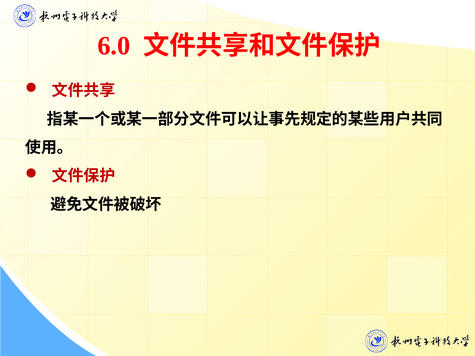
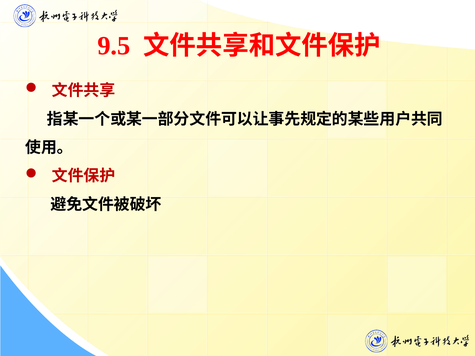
6.0: 6.0 -> 9.5 (114, 46)
